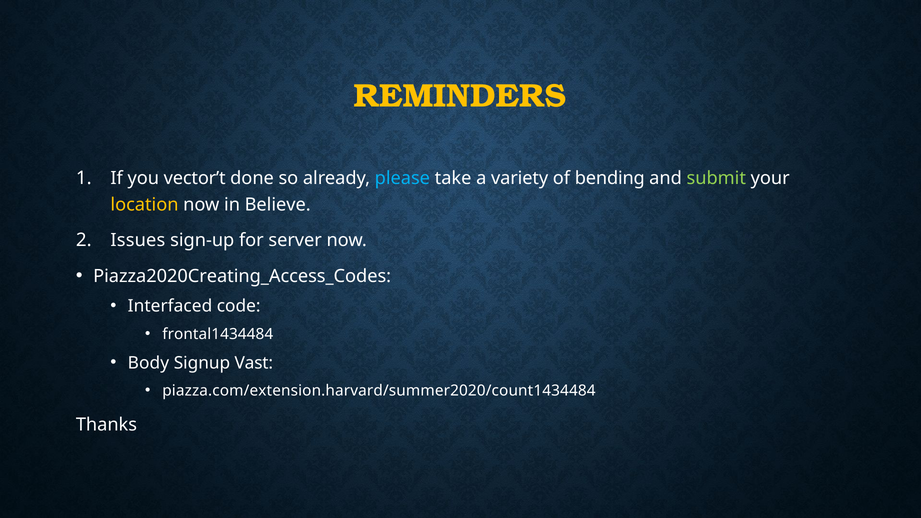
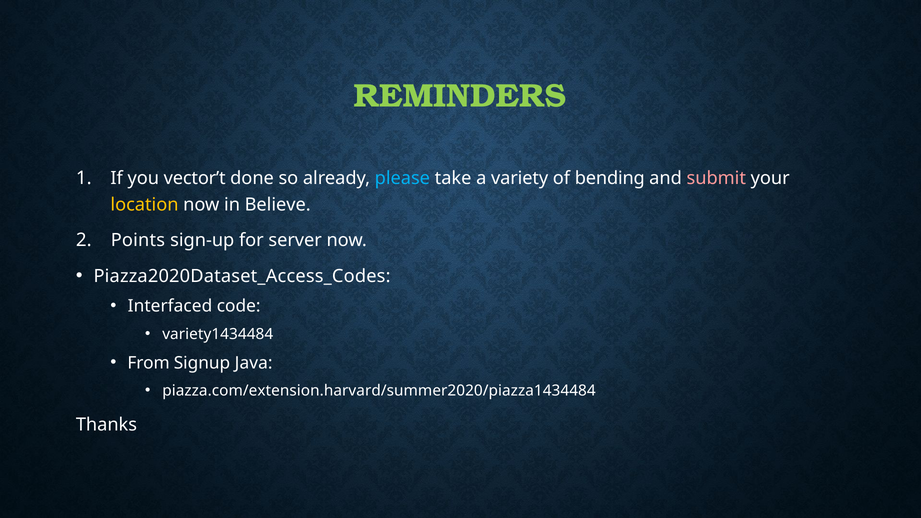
REMINDERS colour: yellow -> light green (460, 96)
submit colour: light green -> pink (716, 178)
Issues: Issues -> Points (138, 240)
Piazza2020Creating_Access_Codes: Piazza2020Creating_Access_Codes -> Piazza2020Dataset_Access_Codes (242, 276)
frontal1434484: frontal1434484 -> variety1434484 (218, 334)
Body: Body -> From (149, 363)
Vast: Vast -> Java (254, 363)
piazza.com/extension.harvard/summer2020/count1434484: piazza.com/extension.harvard/summer2020/count1434484 -> piazza.com/extension.harvard/summer2020/piazza1434484 (379, 391)
